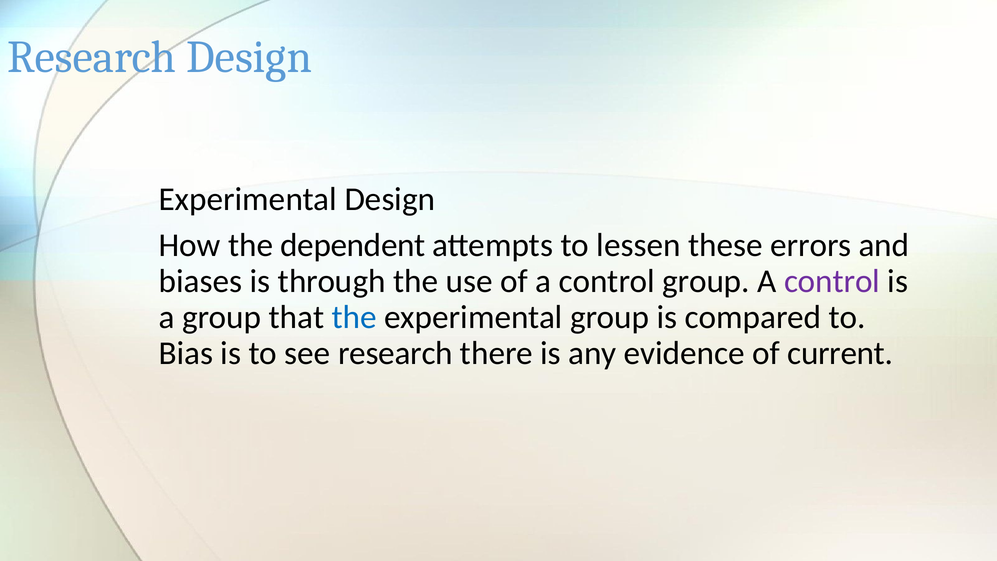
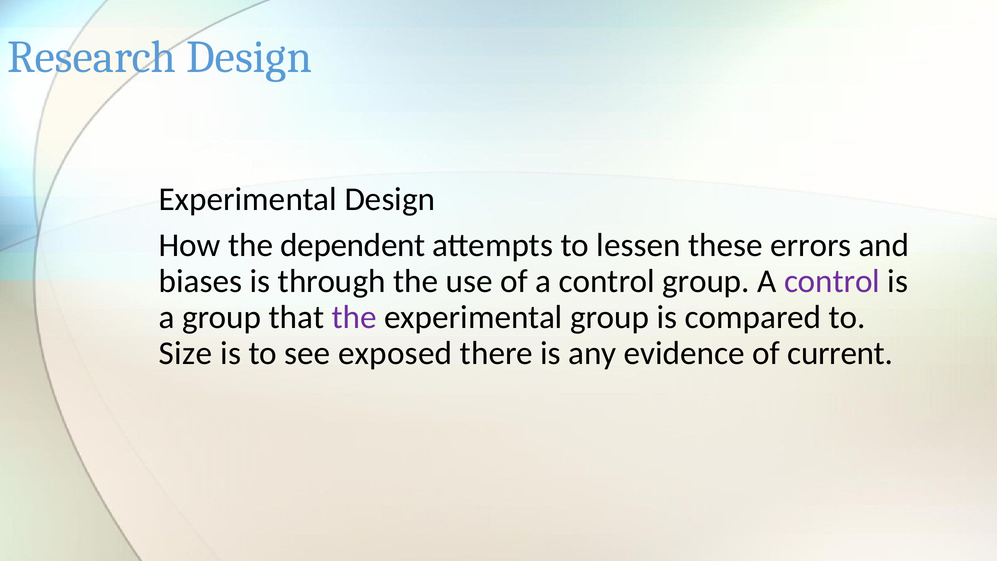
the colour: blue -> purple (354, 317)
Bias: Bias -> Size (186, 353)
see research: research -> exposed (395, 353)
